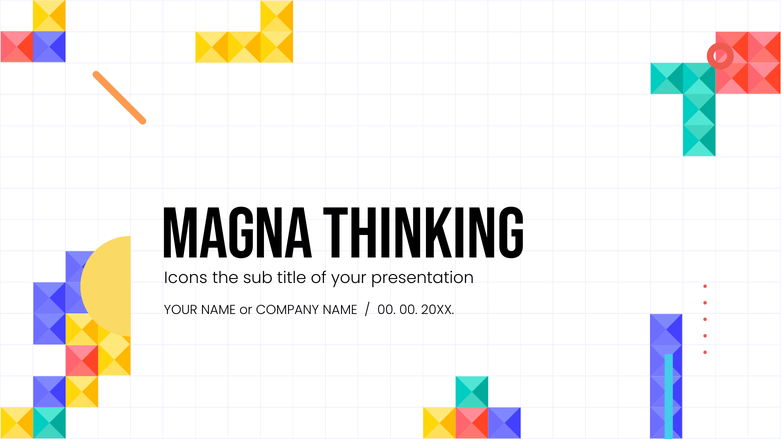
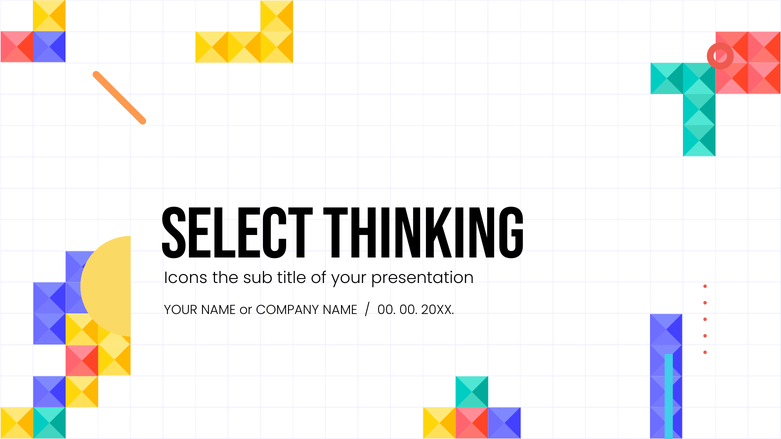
Magna: Magna -> Select (237, 234)
